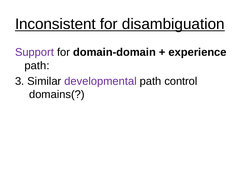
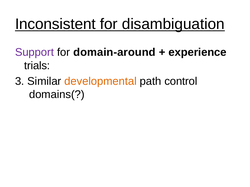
domain-domain: domain-domain -> domain-around (114, 52)
path: path -> trials (37, 66)
developmental colour: purple -> orange (101, 81)
